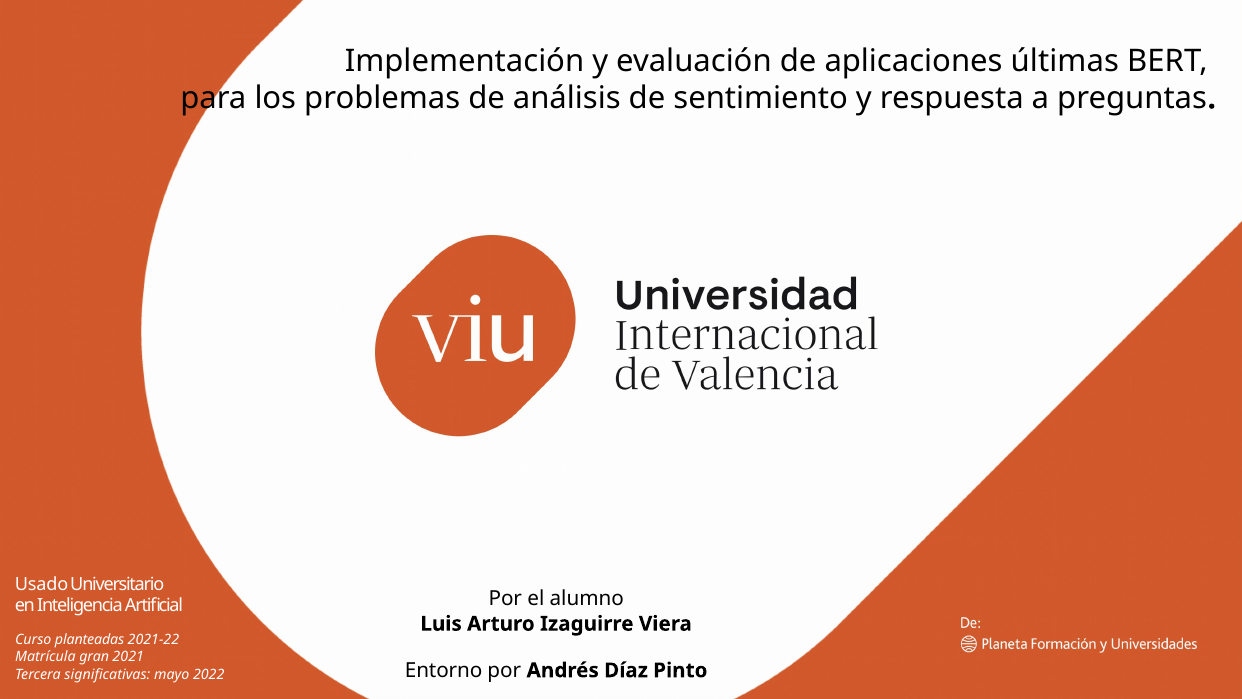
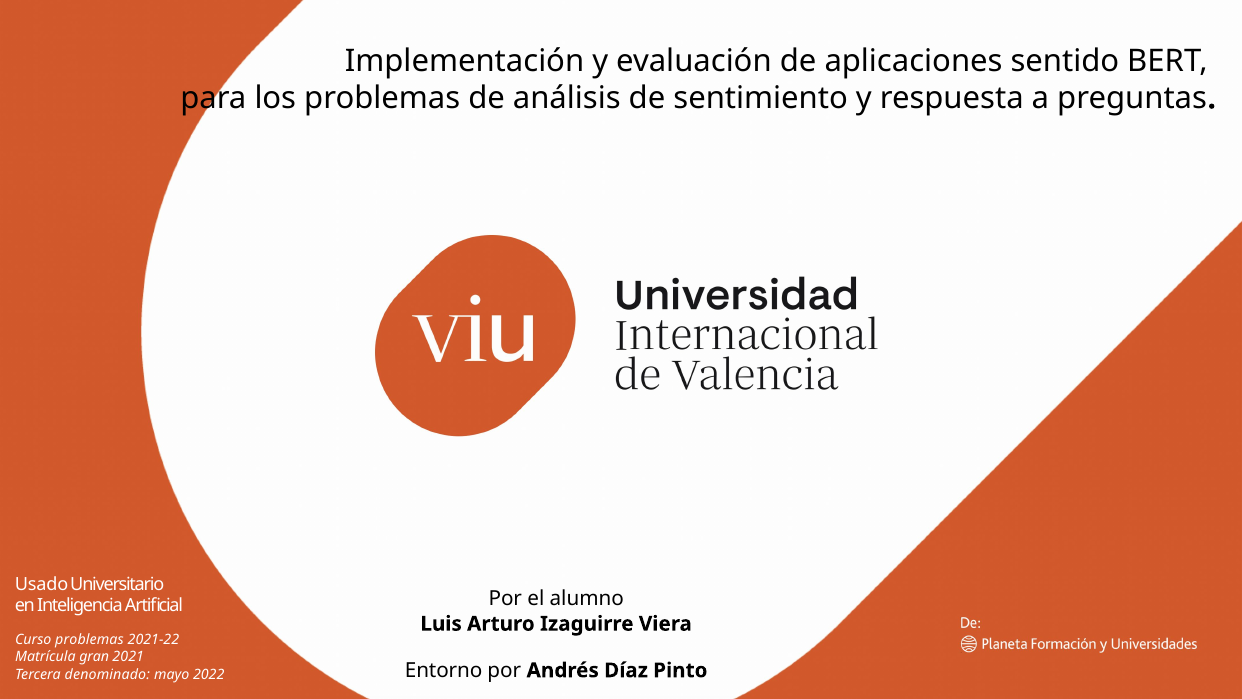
últimas: últimas -> sentido (1065, 61)
Curso planteadas: planteadas -> problemas (90, 640)
significativas: significativas -> denominado (107, 674)
